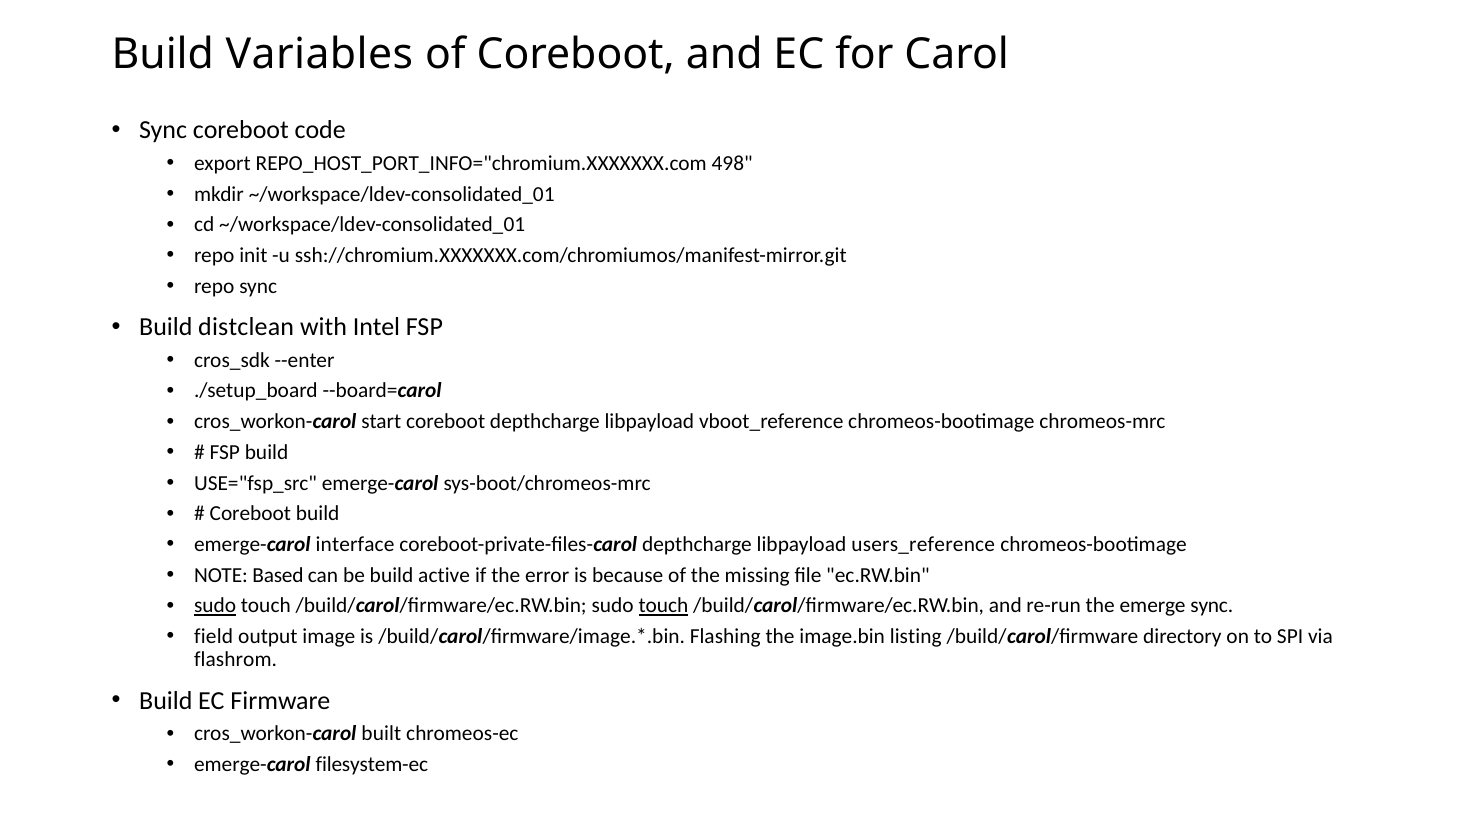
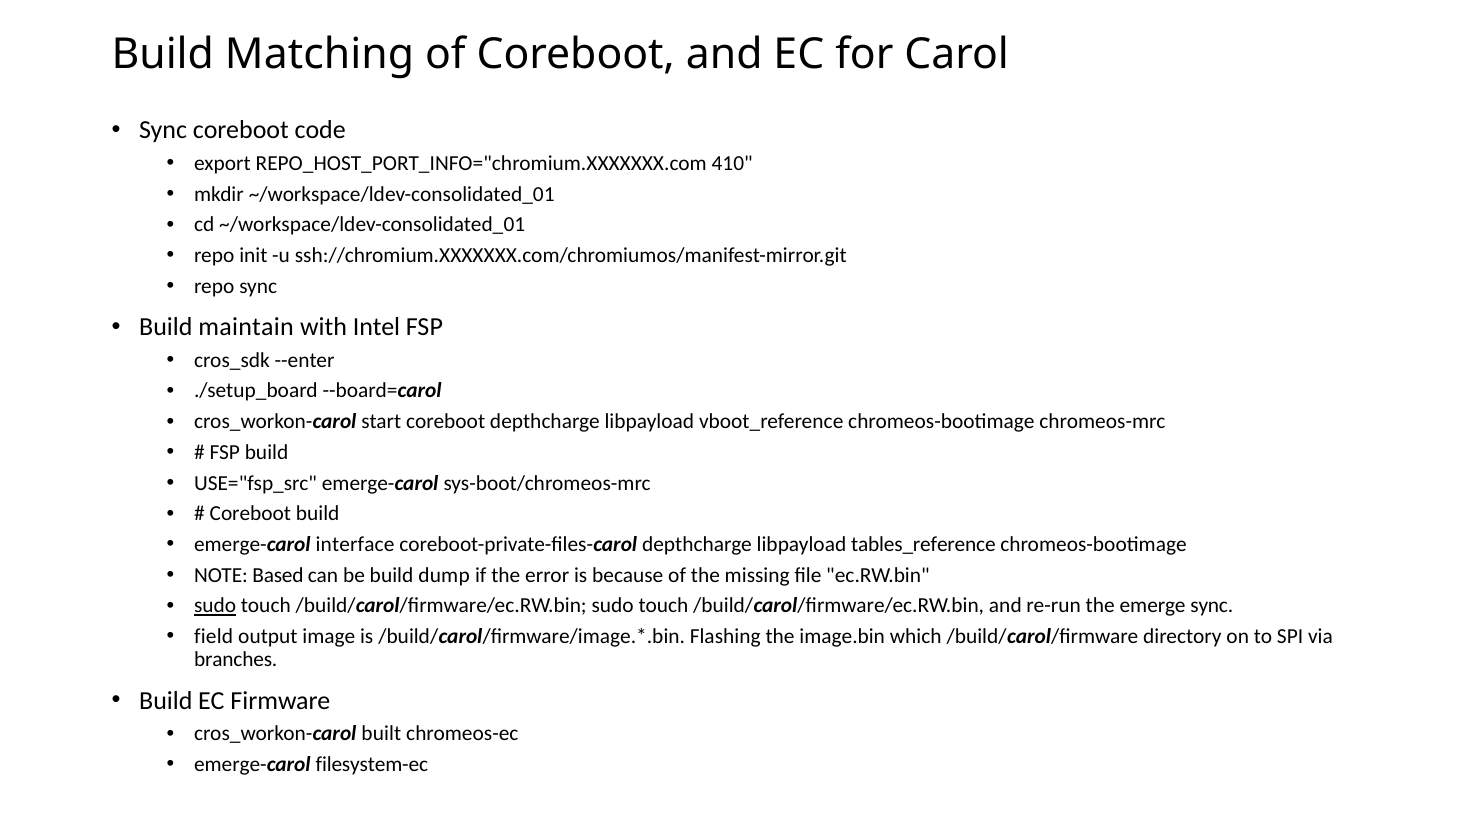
Variables: Variables -> Matching (320, 55)
498: 498 -> 410 (732, 163)
distclean: distclean -> maintain (246, 327)
users_reference: users_reference -> tables_reference (923, 544)
active: active -> dump (444, 575)
touch underline: present -> none (663, 606)
listing: listing -> which (916, 637)
flashrom: flashrom -> branches (236, 660)
